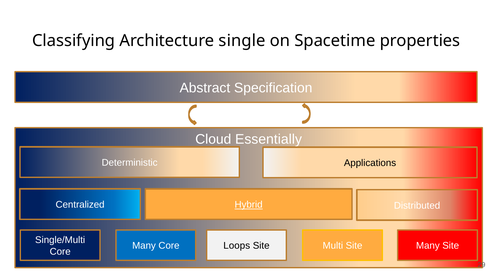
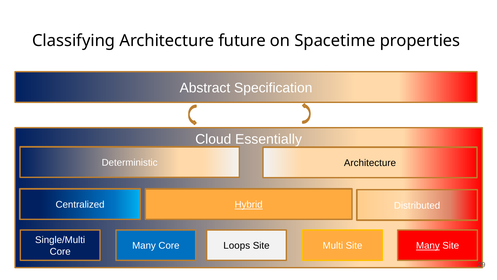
single: single -> future (242, 40)
Deterministic Applications: Applications -> Architecture (370, 163)
Many underline: none -> present (428, 245)
